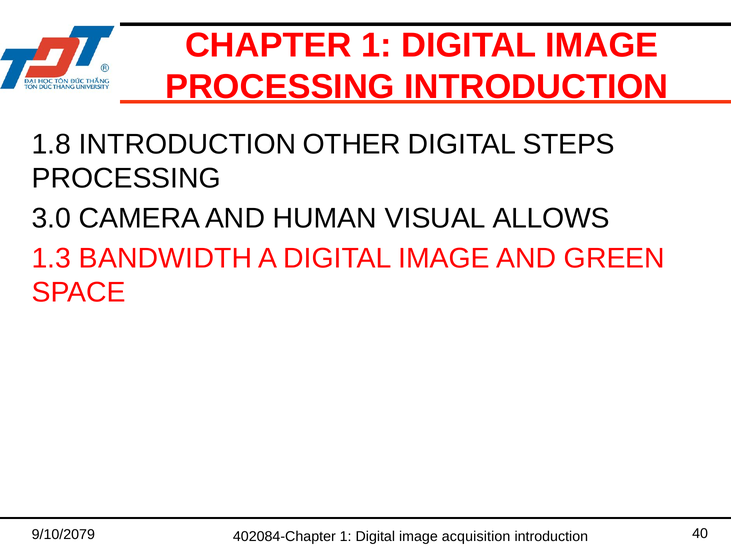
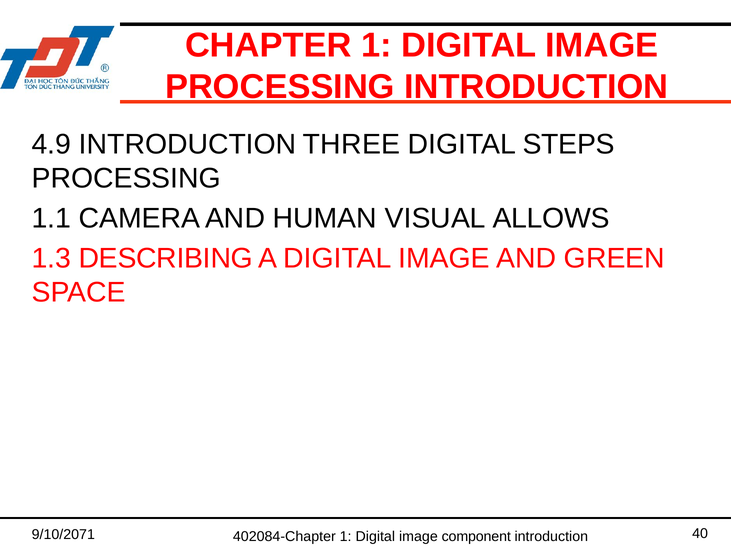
1.8: 1.8 -> 4.9 (51, 145)
OTHER: OTHER -> THREE (351, 145)
3.0: 3.0 -> 1.1 (51, 218)
BANDWIDTH: BANDWIDTH -> DESCRIBING (166, 258)
9/10/2079: 9/10/2079 -> 9/10/2071 (63, 535)
acquisition: acquisition -> component (476, 537)
